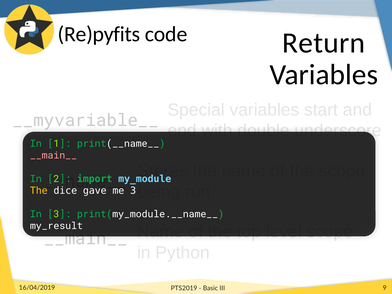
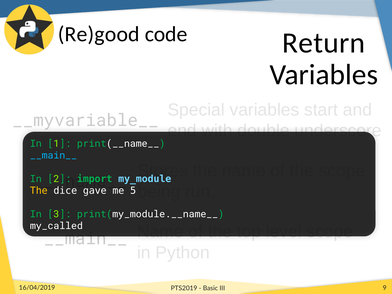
Re)pyfits: Re)pyfits -> Re)good (99, 34)
__main__ colour: pink -> light blue (53, 155)
3: 3 -> 5 (133, 191)
my_result: my_result -> my_called (56, 226)
